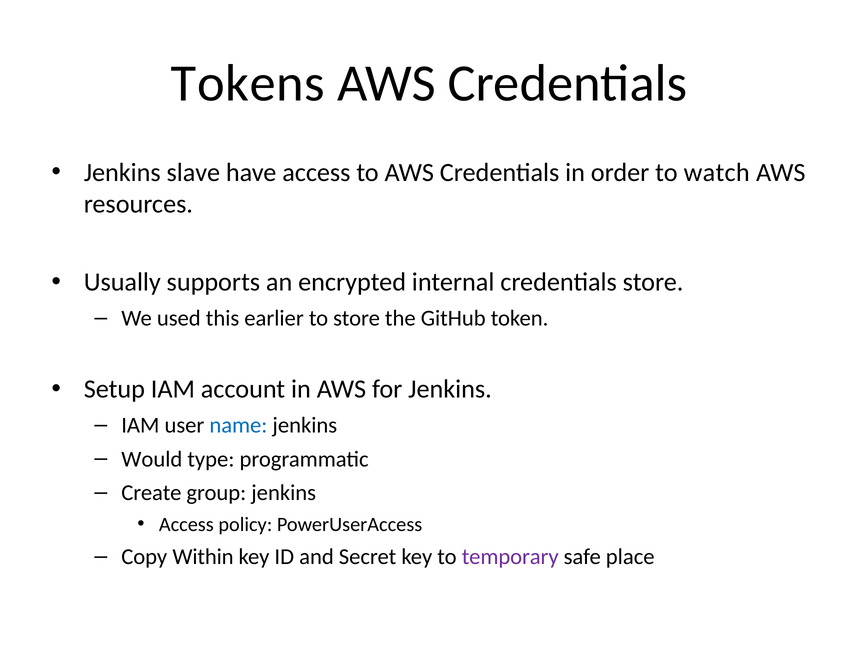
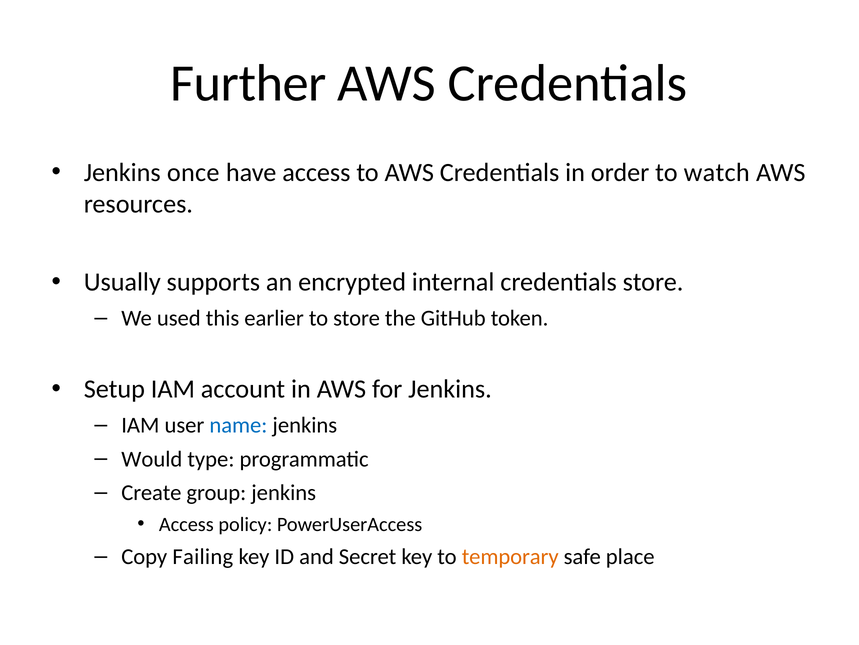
Tokens: Tokens -> Further (248, 83)
slave: slave -> once (193, 172)
Within: Within -> Failing (203, 556)
temporary colour: purple -> orange (510, 556)
